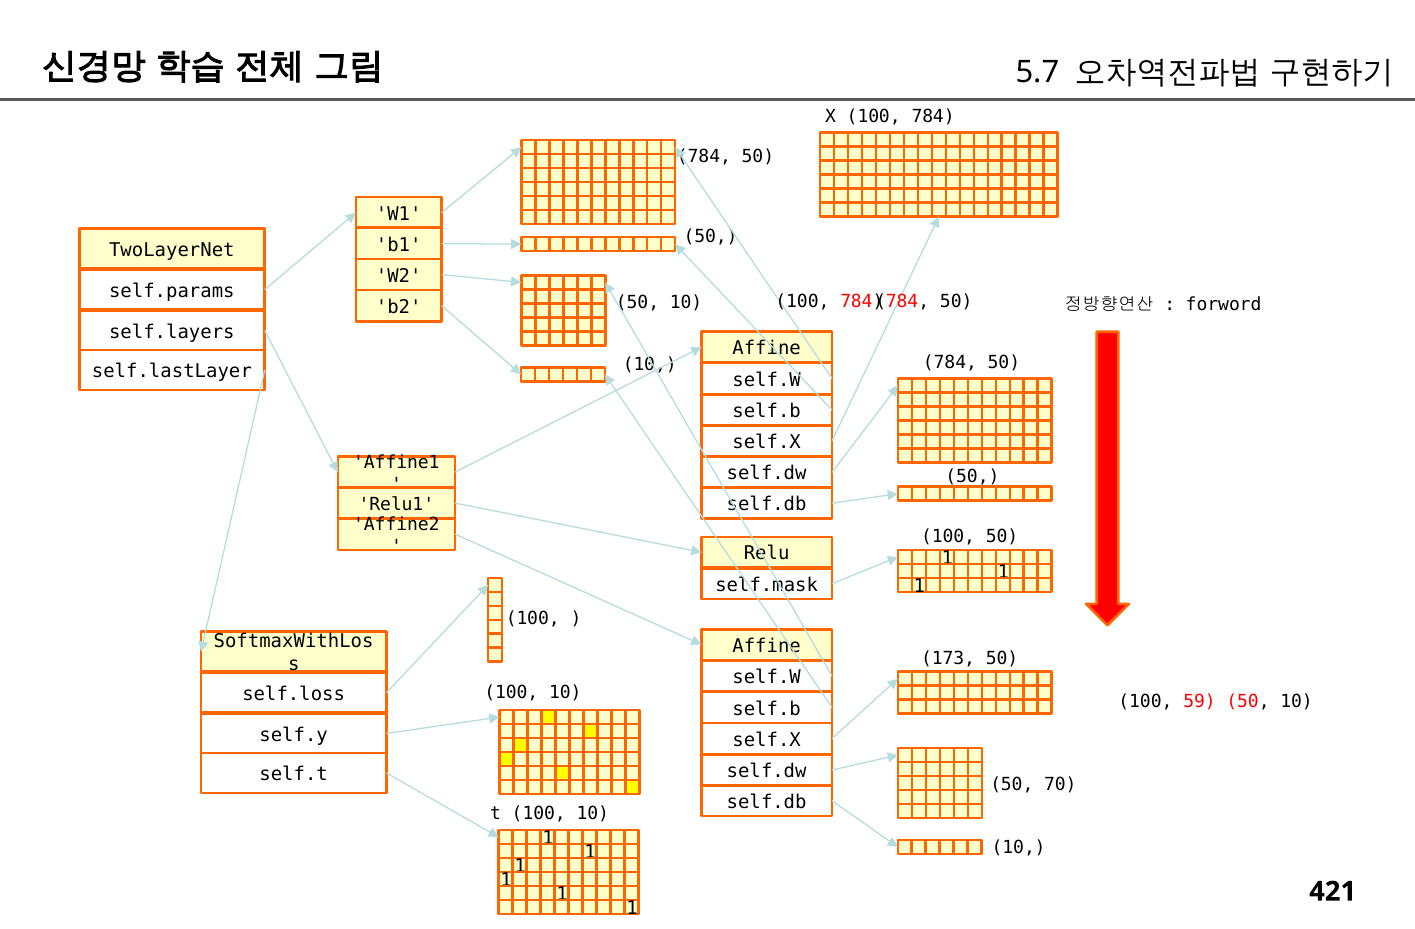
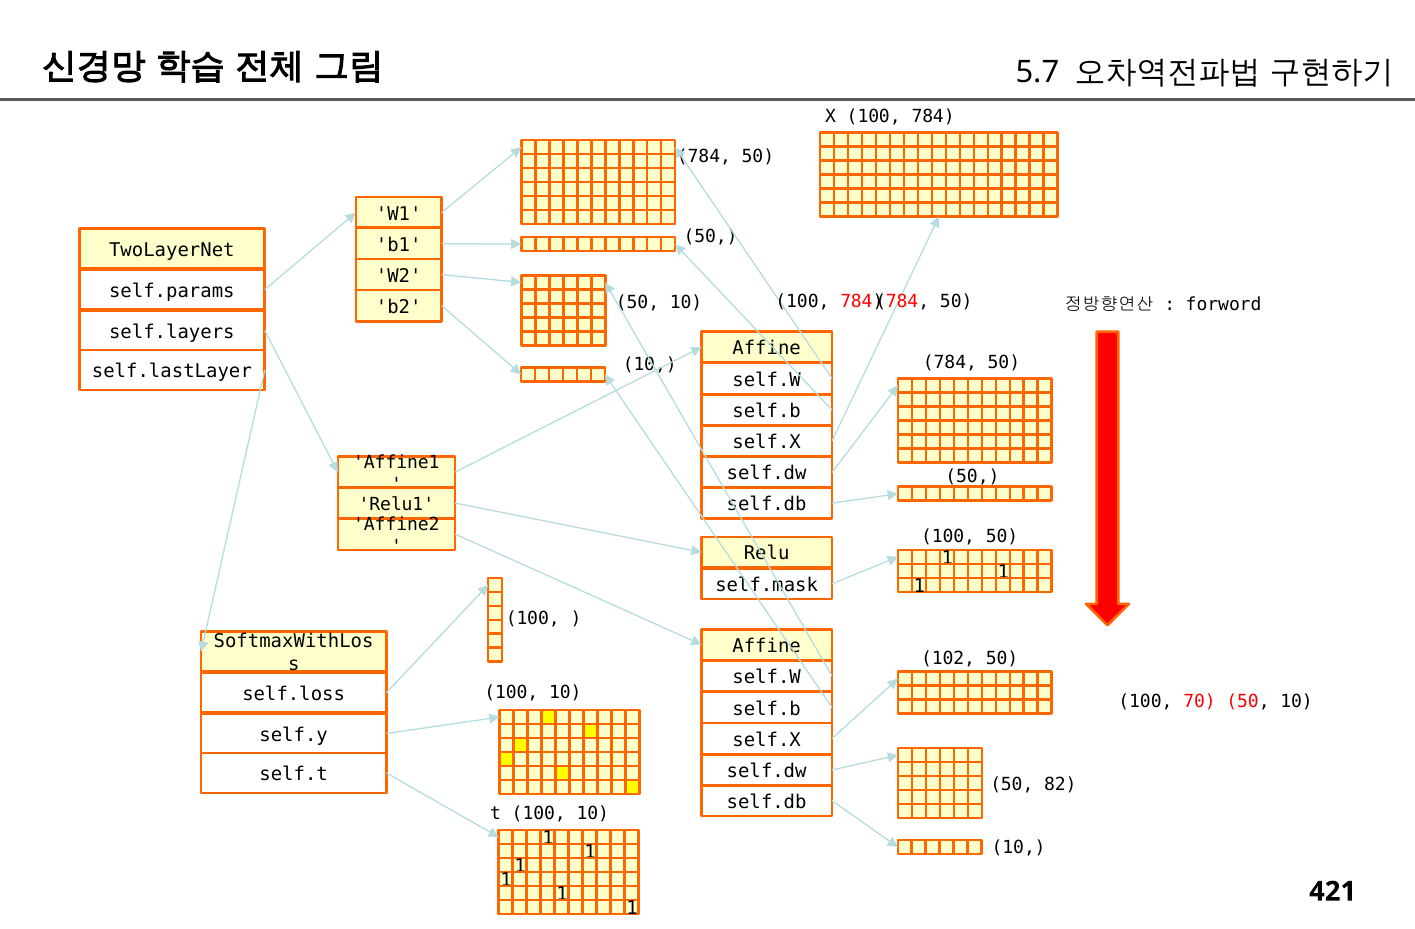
173: 173 -> 102 (948, 659)
59: 59 -> 70 (1199, 702)
70: 70 -> 82 (1060, 785)
